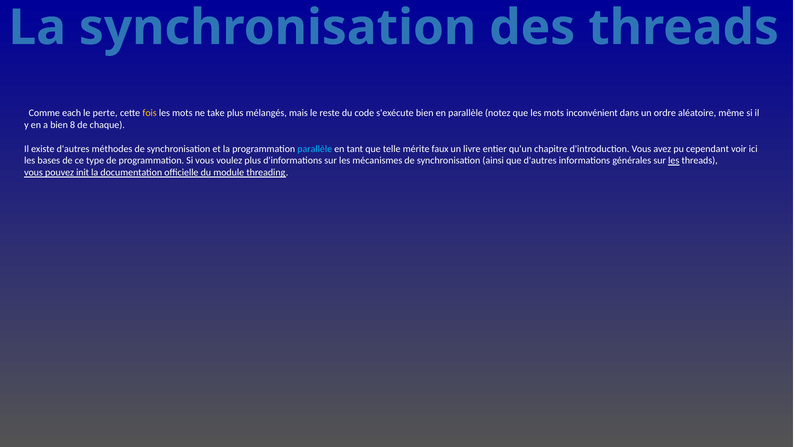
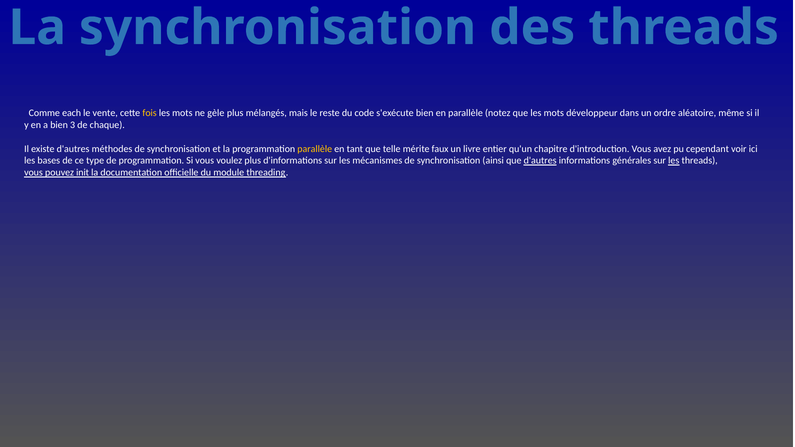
perte: perte -> vente (105, 113)
take: take -> gèle (216, 113)
inconvénient: inconvénient -> développeur (592, 113)
8: 8 -> 3 (73, 125)
parallèle colour: light blue -> yellow (315, 149)
d'autres underline: none -> present (540, 161)
